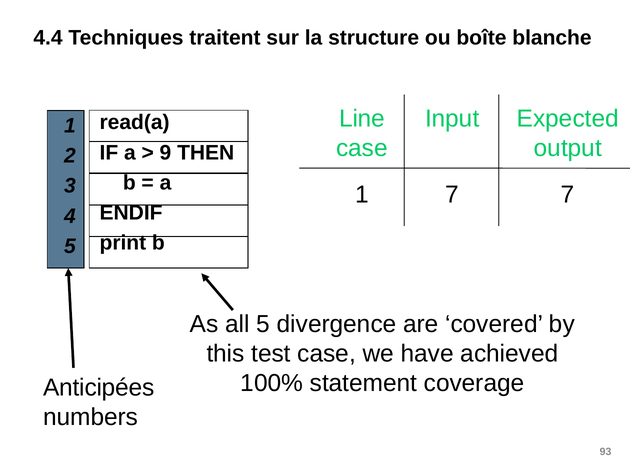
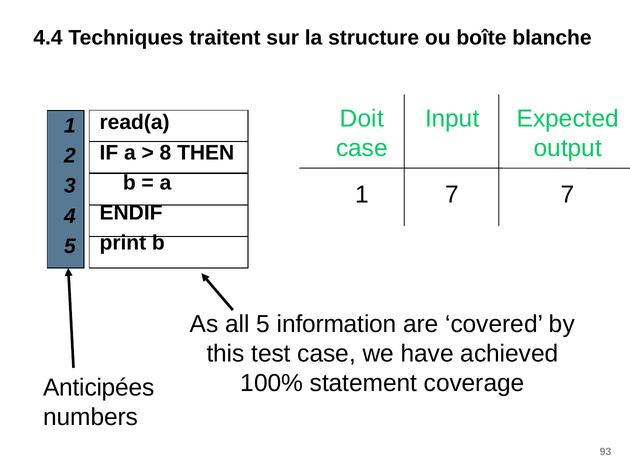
Line: Line -> Doit (362, 119)
9: 9 -> 8 (165, 152)
divergence: divergence -> information (337, 324)
